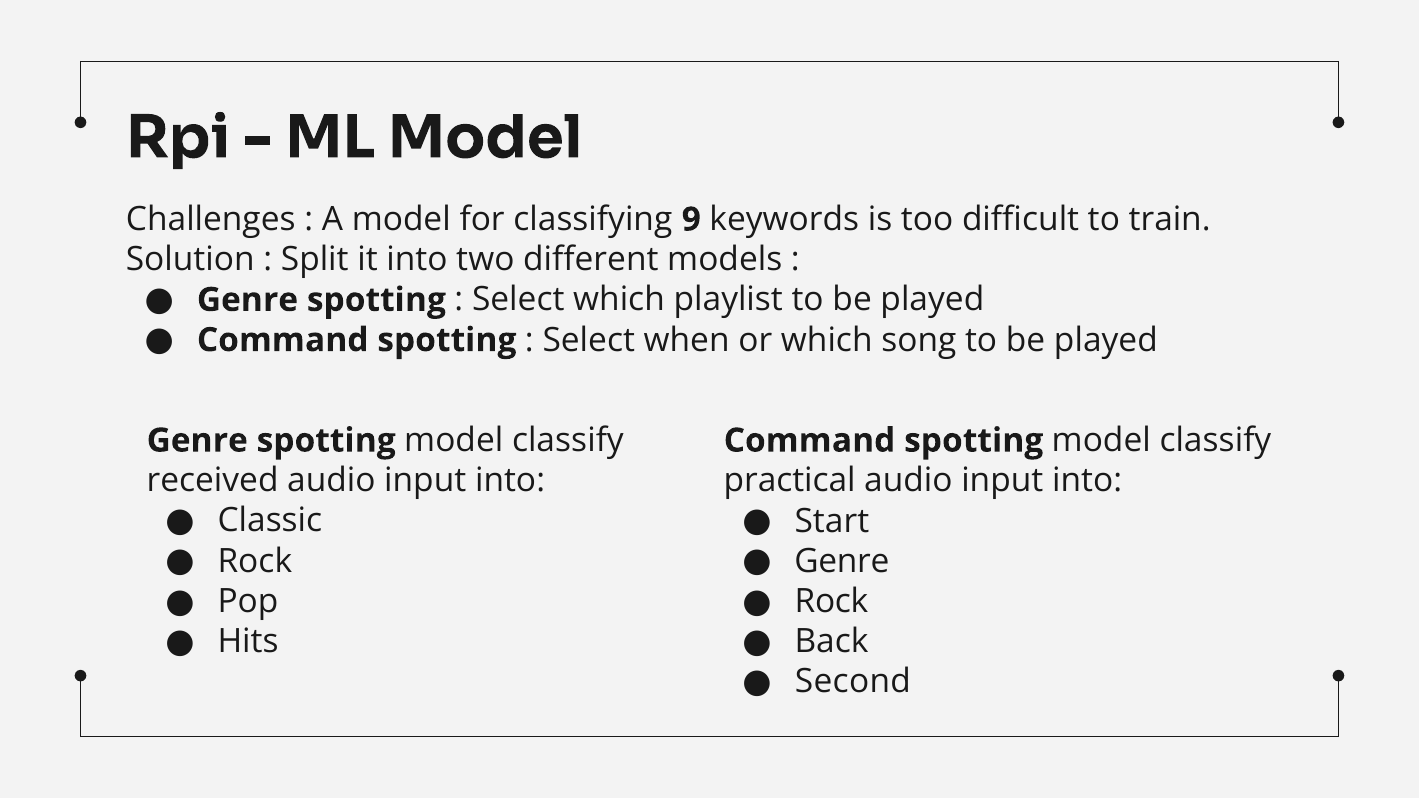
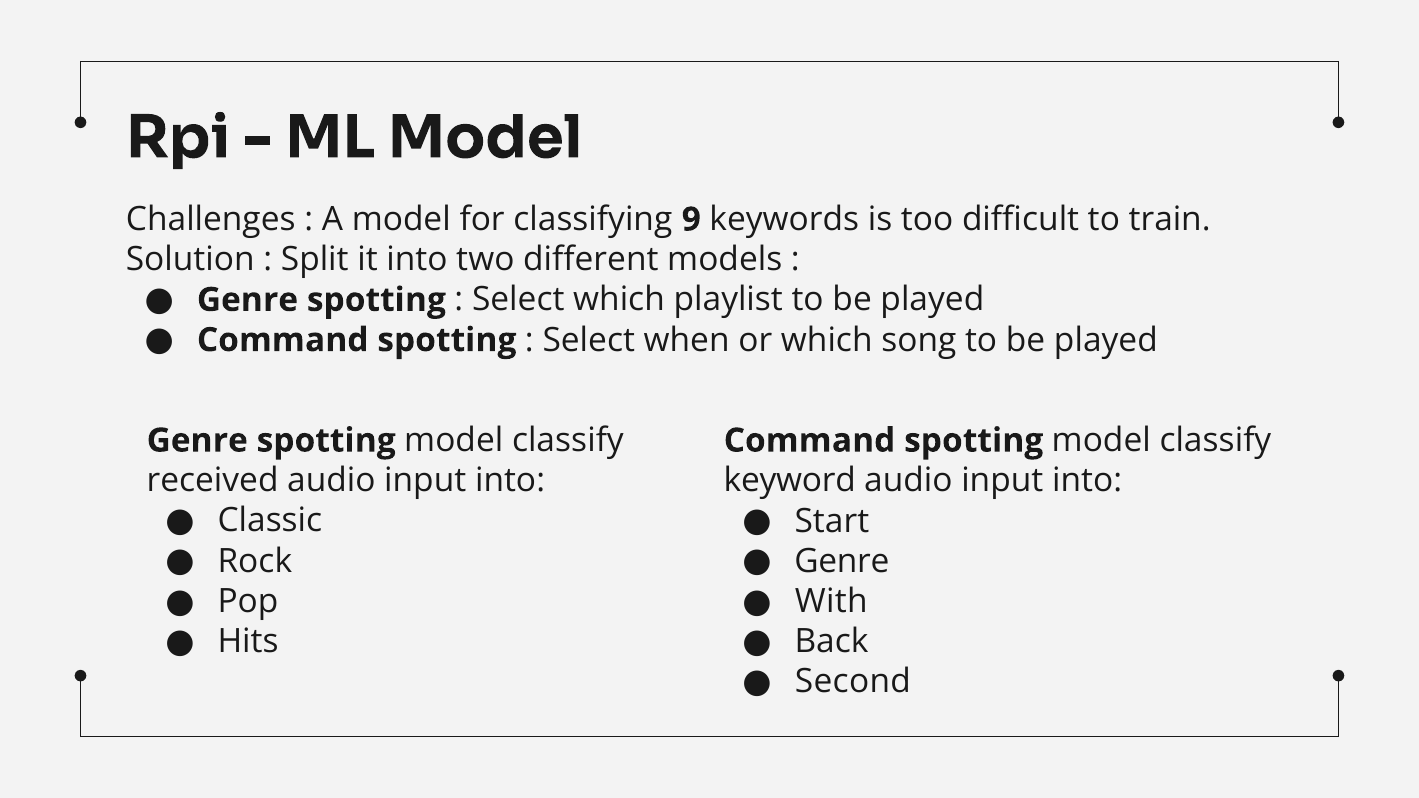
practical: practical -> keyword (790, 481)
Rock: Rock -> With (831, 602)
